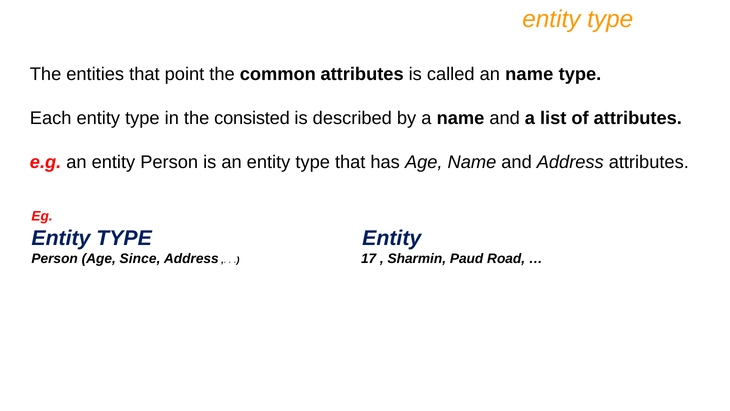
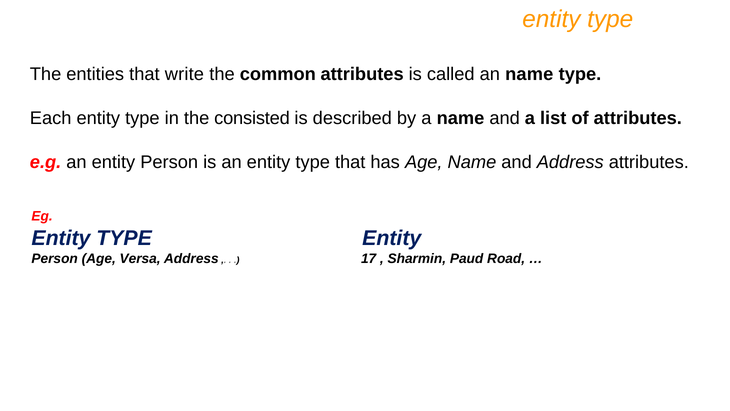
point: point -> write (184, 74)
Since: Since -> Versa (140, 258)
